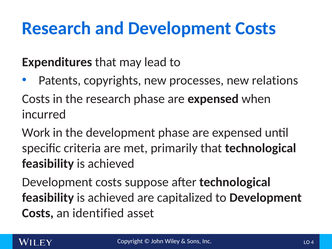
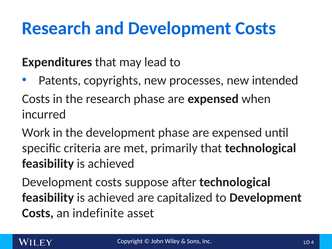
relations: relations -> intended (275, 80)
identified: identified -> indefinite (98, 213)
